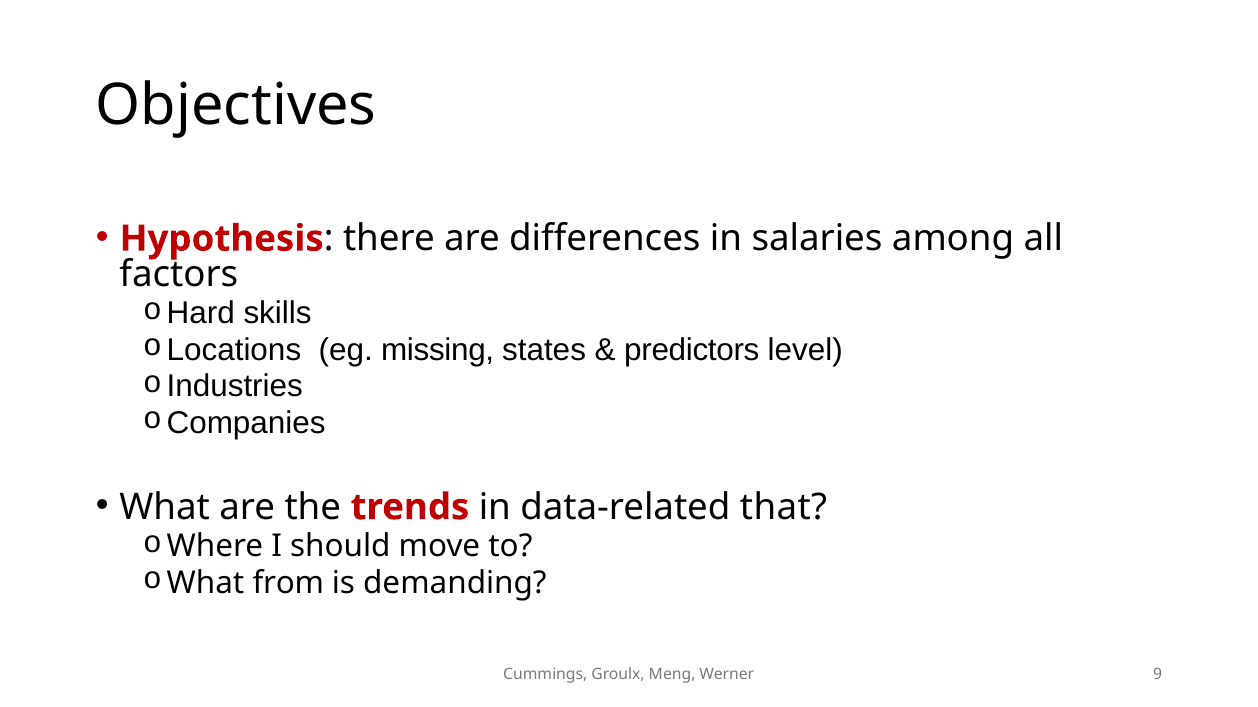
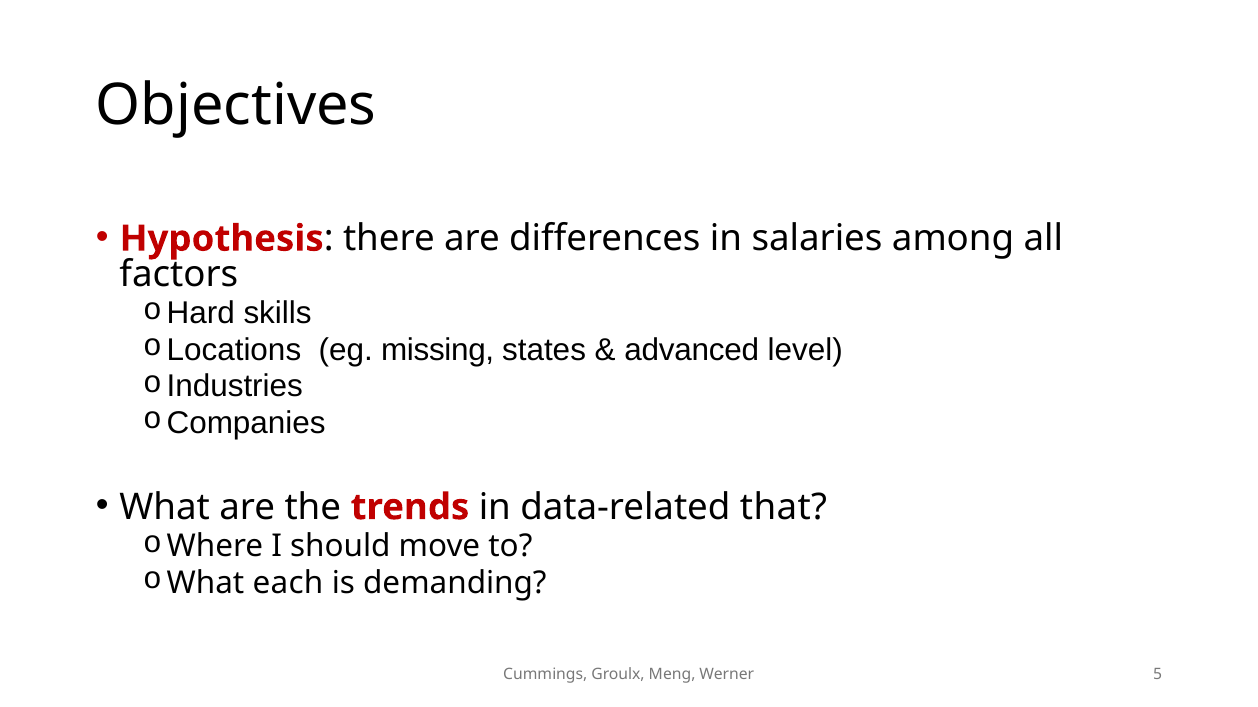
predictors: predictors -> advanced (692, 350)
from: from -> each (288, 583)
9: 9 -> 5 (1158, 674)
